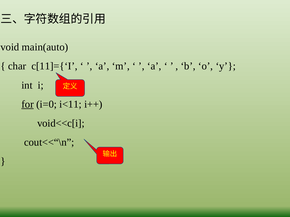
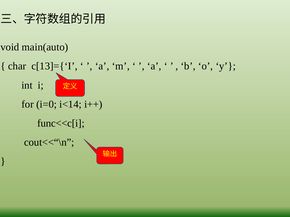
c[11]={‘I: c[11]={‘I -> c[13]={‘I (55, 66)
for underline: present -> none (28, 104)
i<11: i<11 -> i<14 (70, 104)
void<<c[i: void<<c[i -> func<<c[i (61, 123)
